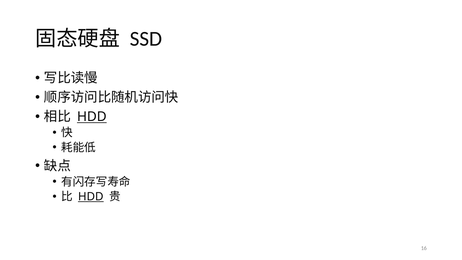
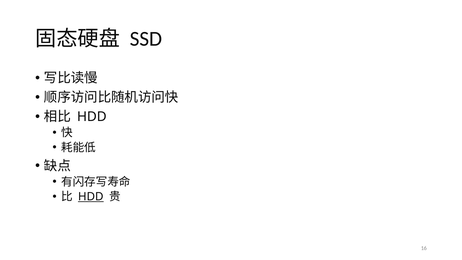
HDD underline: present -> none (92, 117)
